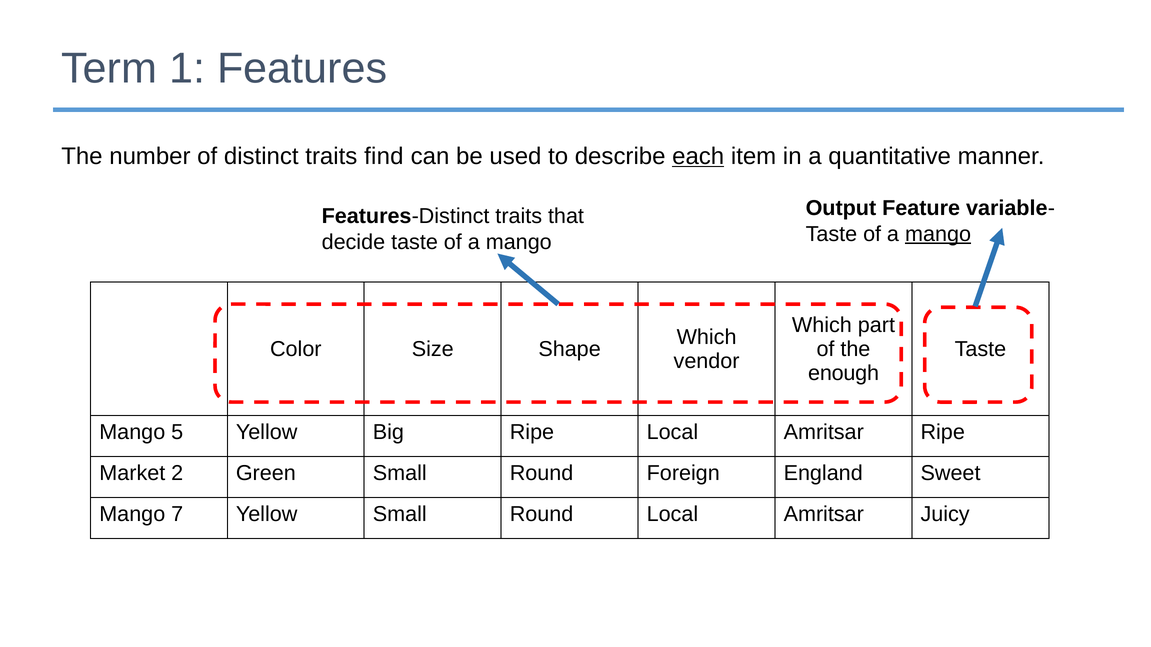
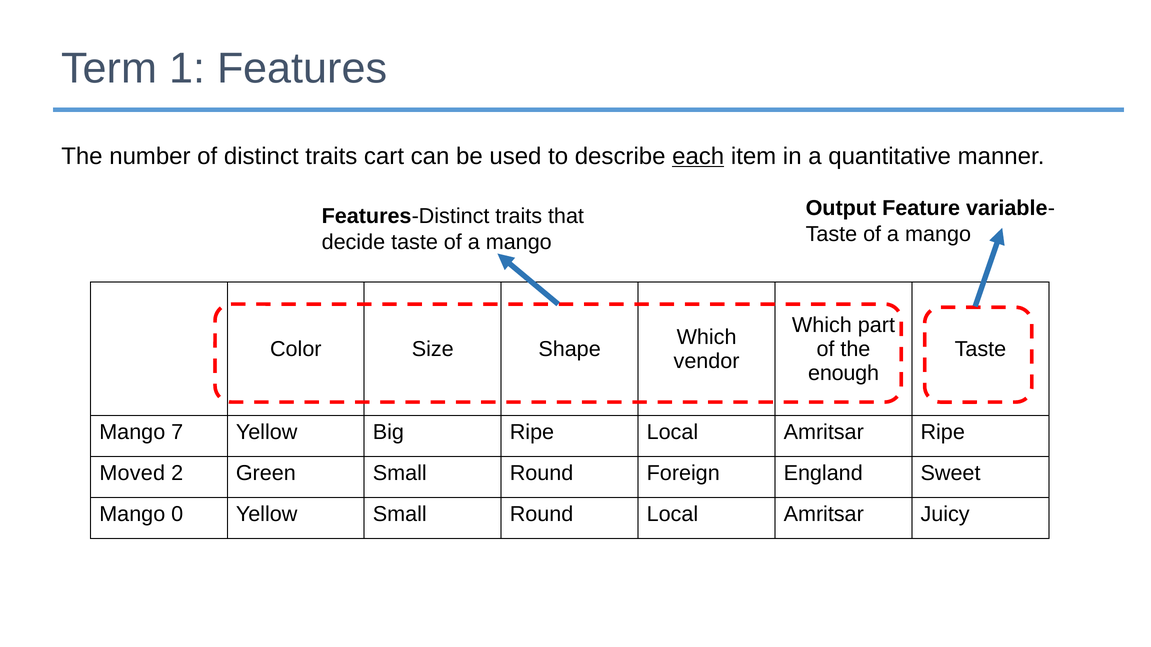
find: find -> cart (384, 156)
mango underline: present -> none (938, 234)
5: 5 -> 7 (177, 432)
Market: Market -> Moved (132, 474)
7: 7 -> 0 (177, 515)
